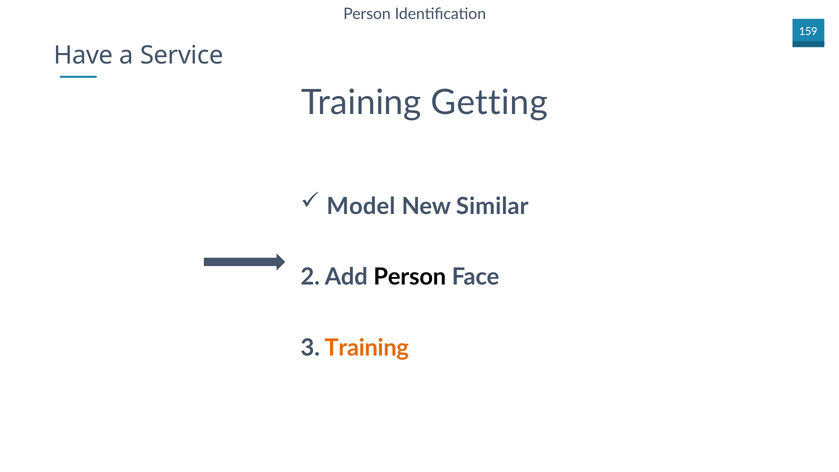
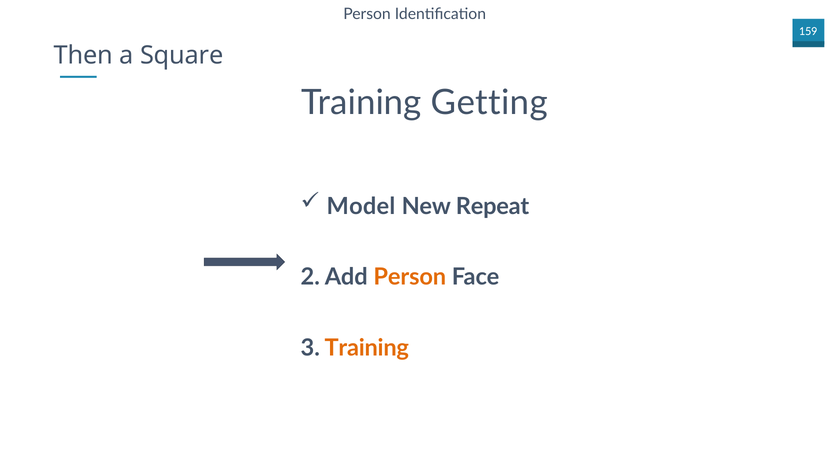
Have: Have -> Then (83, 55)
Service: Service -> Square (182, 55)
Similar: Similar -> Repeat (492, 206)
Person colour: black -> orange (410, 277)
